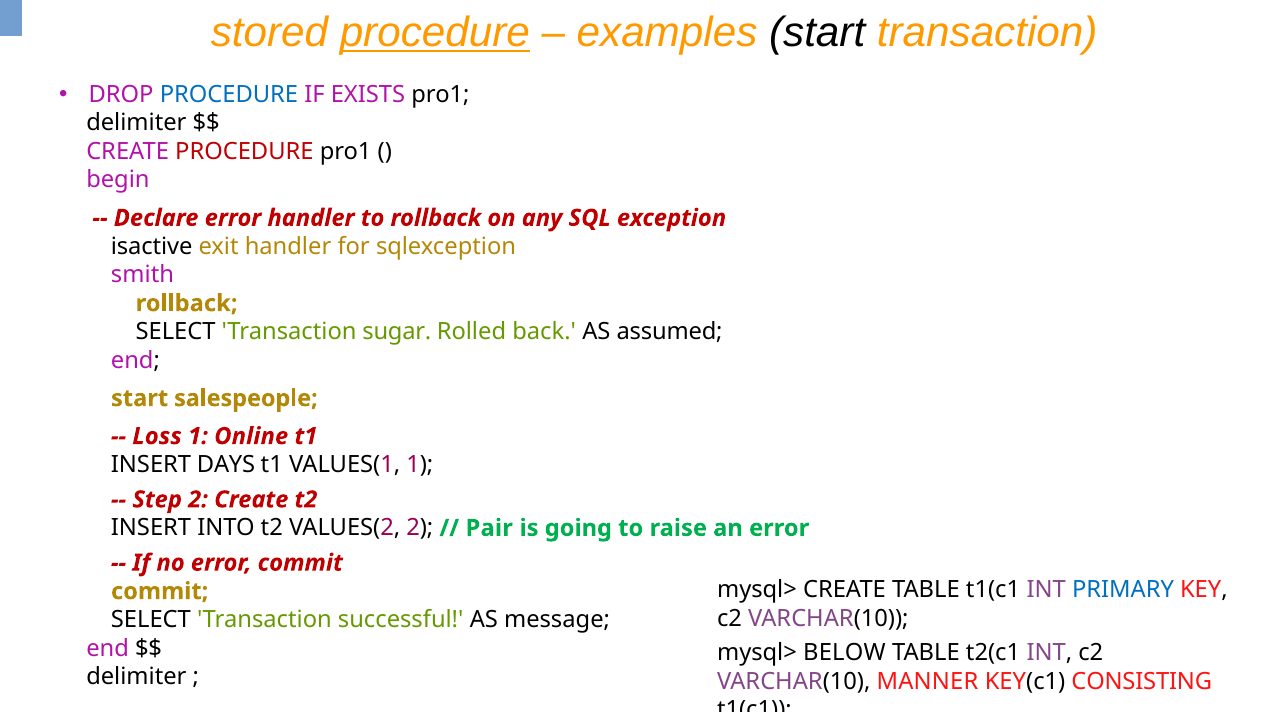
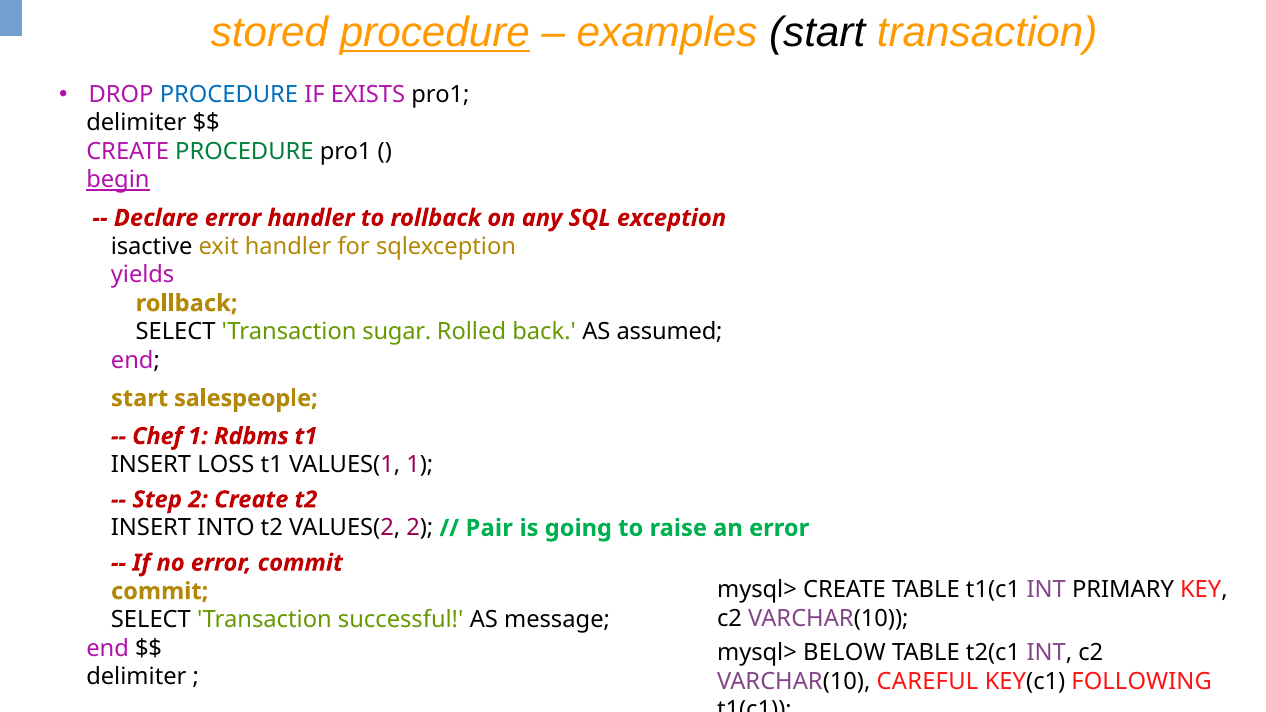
PROCEDURE colour: red -> green (244, 152)
begin underline: none -> present (118, 180)
smith: smith -> yields (143, 275)
Loss: Loss -> Chef (157, 436)
Online: Online -> Rdbms (251, 436)
DAYS: DAYS -> LOSS (226, 465)
PRIMARY colour: blue -> black (1123, 590)
MANNER: MANNER -> CAREFUL (928, 682)
CONSISTING: CONSISTING -> FOLLOWING (1142, 682)
